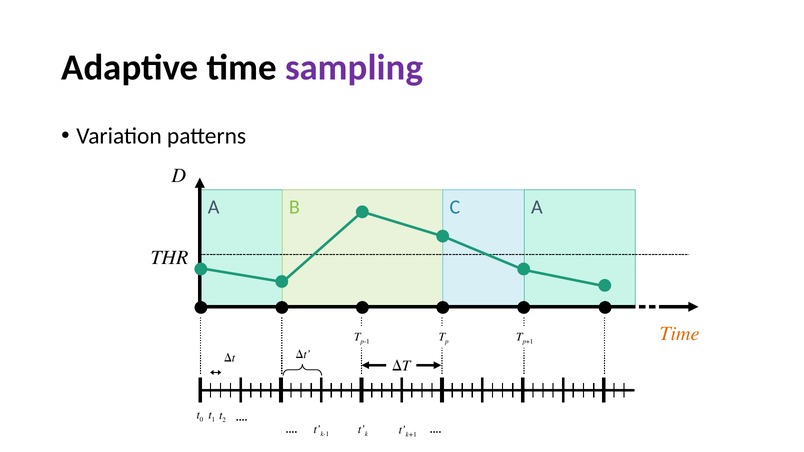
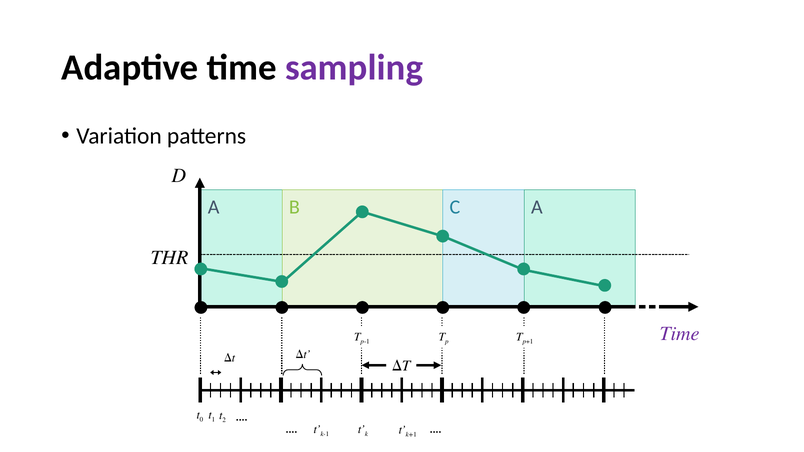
Time colour: orange -> purple (680, 334)
